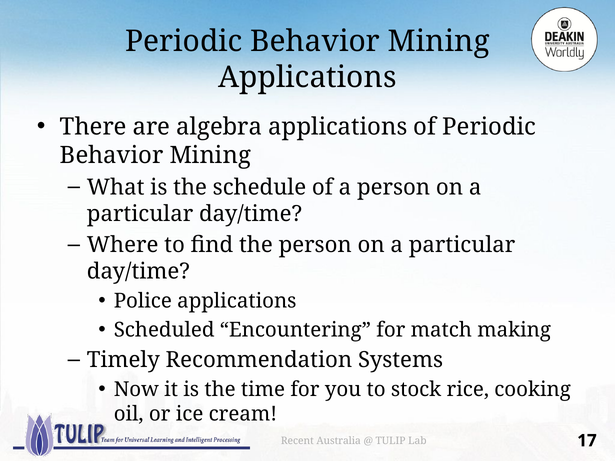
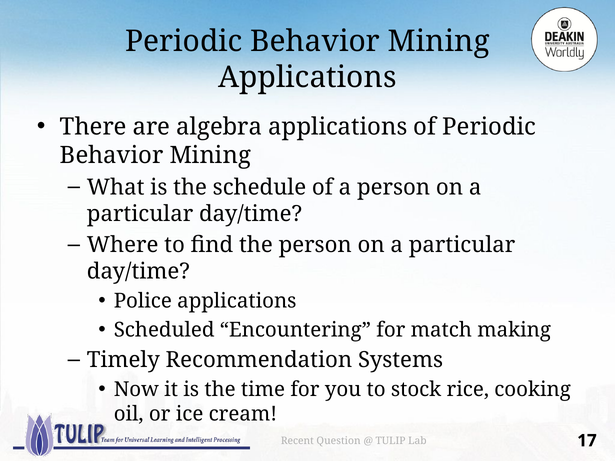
Australia: Australia -> Question (339, 441)
